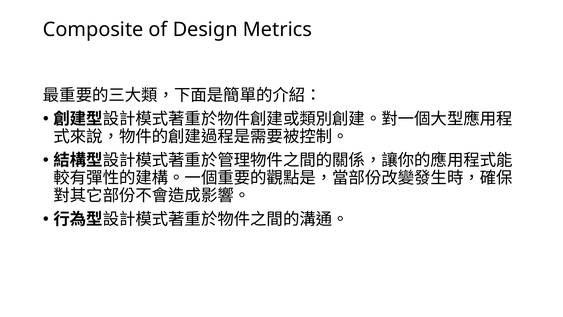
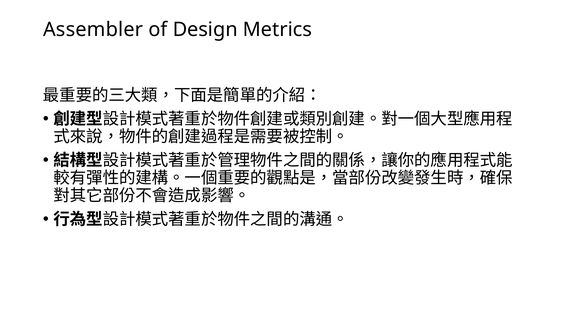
Composite: Composite -> Assembler (93, 30)
